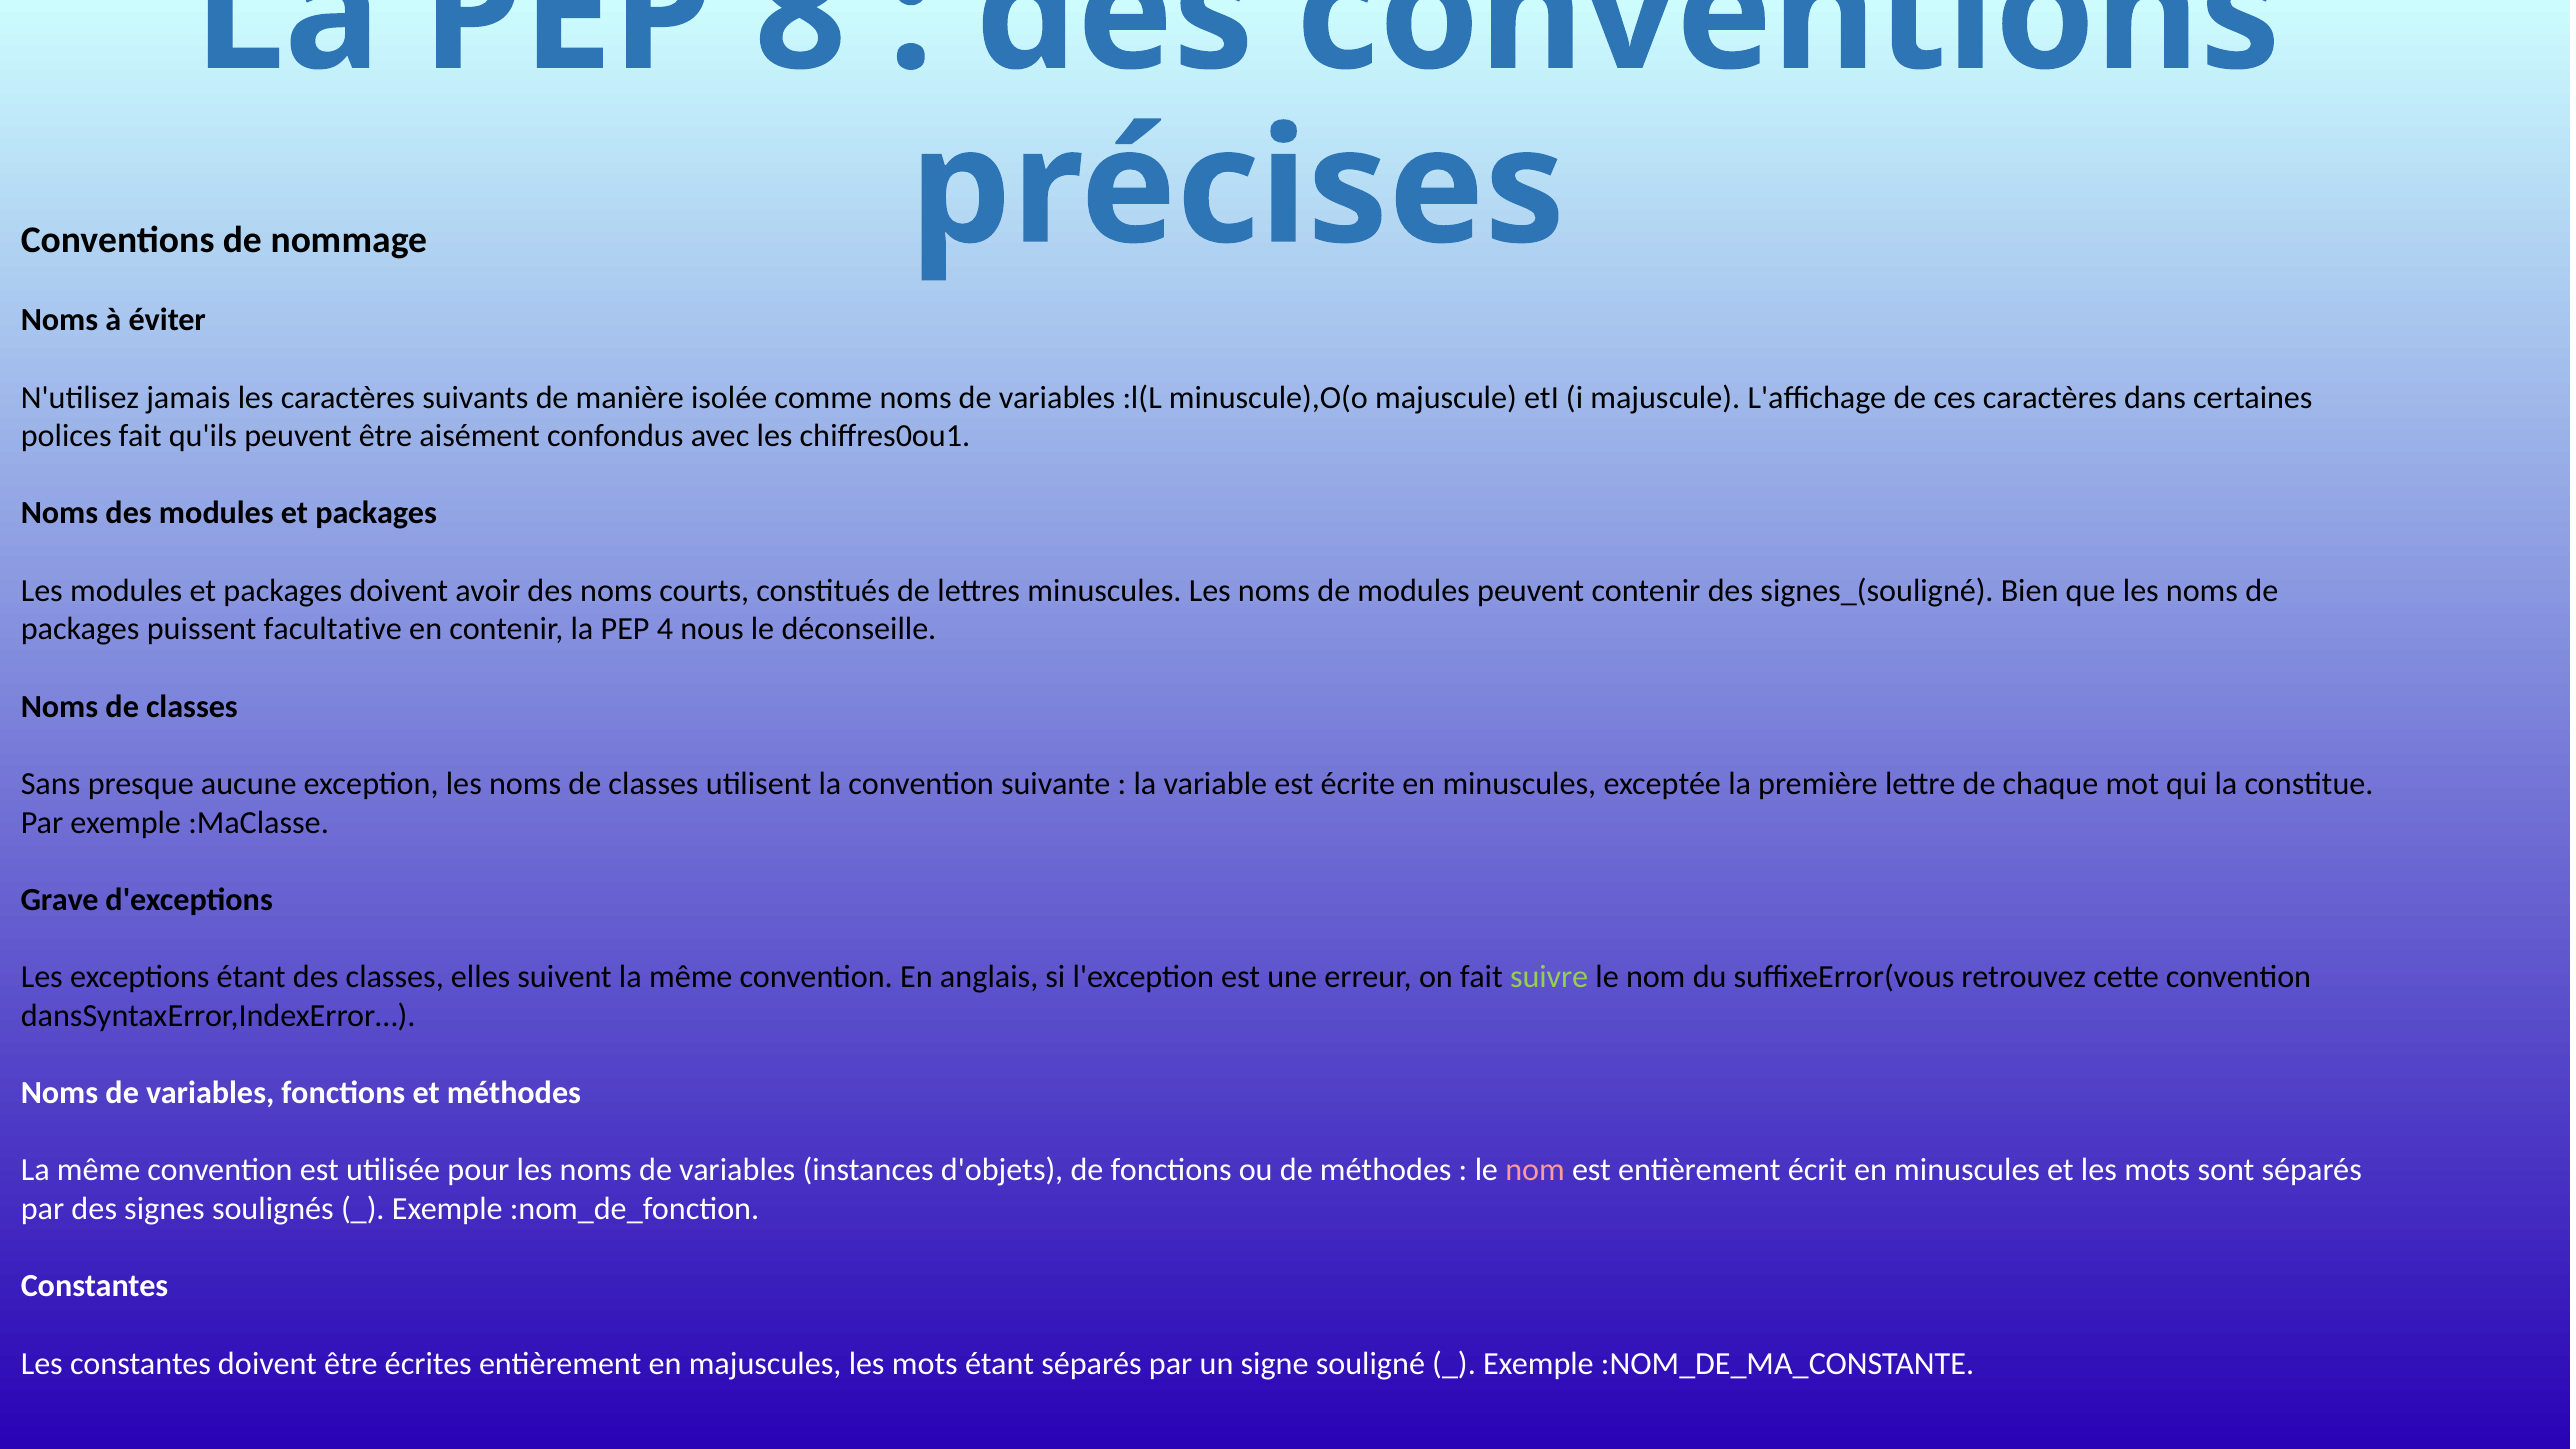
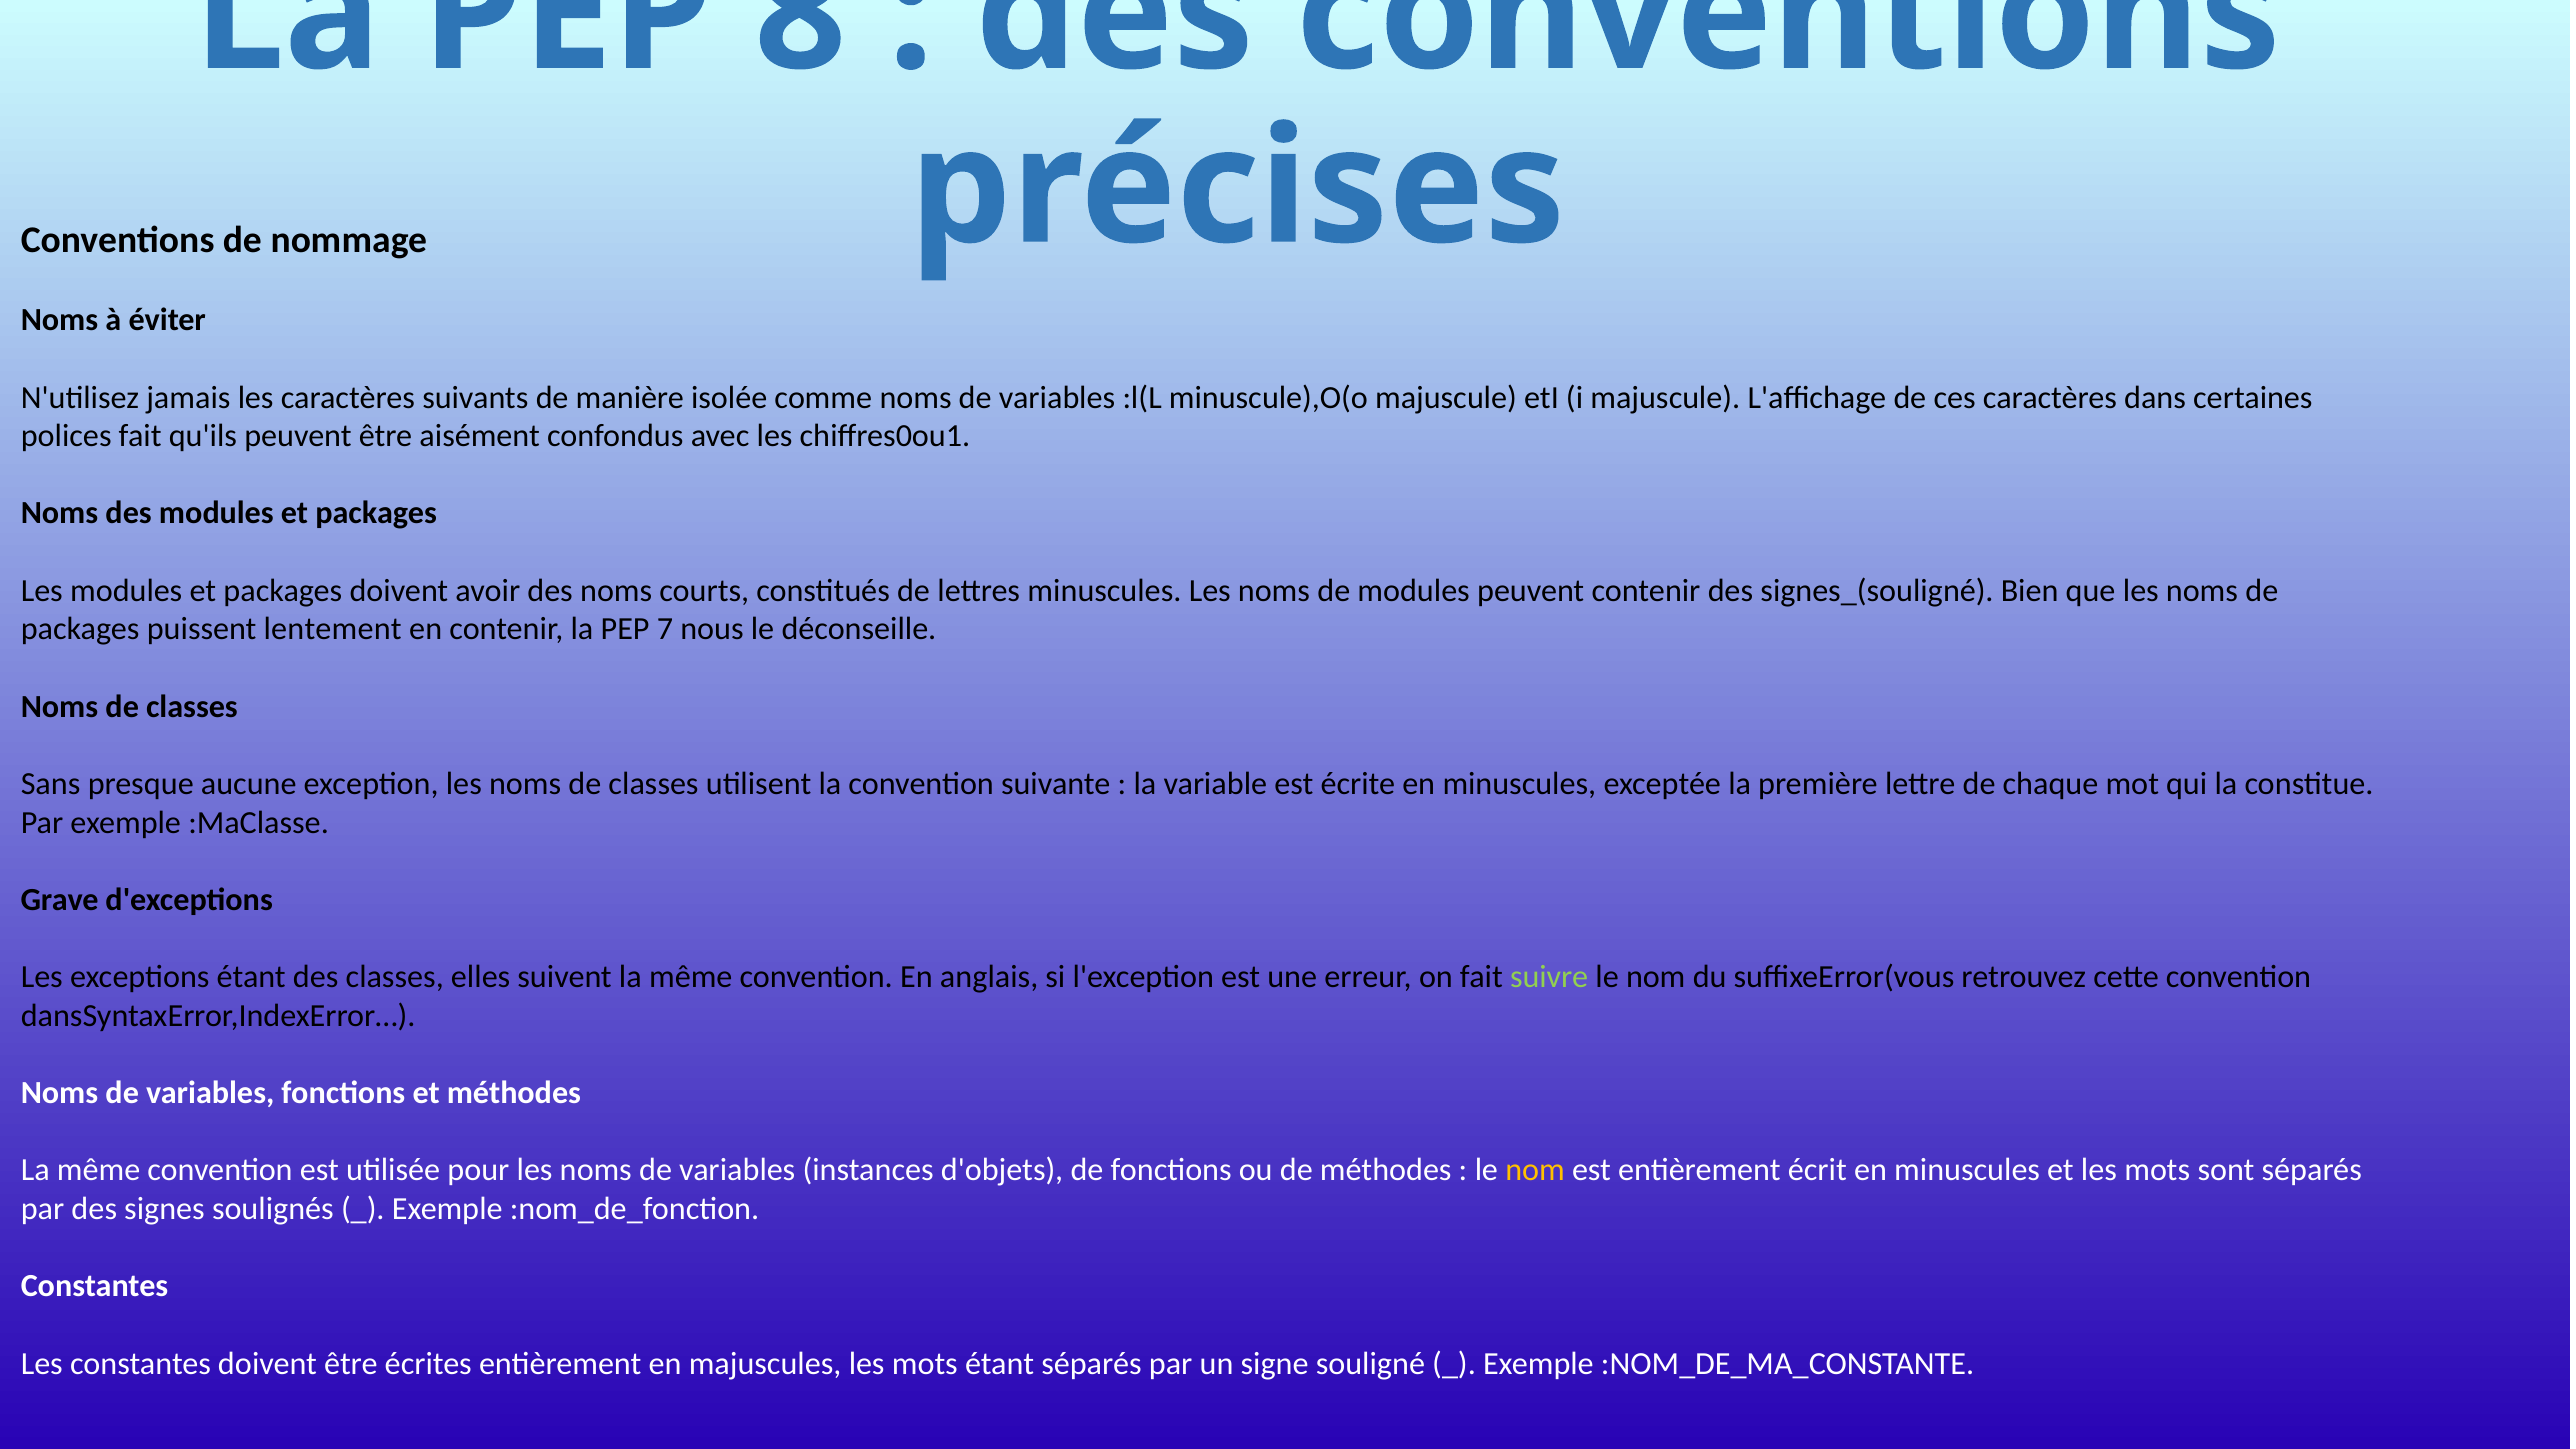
facultative: facultative -> lentement (333, 629)
4: 4 -> 7 (665, 629)
nom colour: pink -> yellow (1535, 1170)
